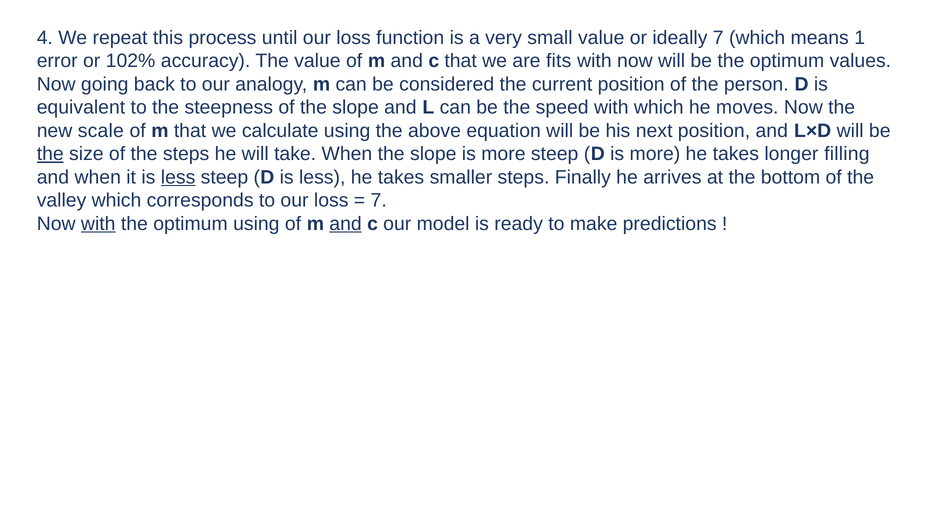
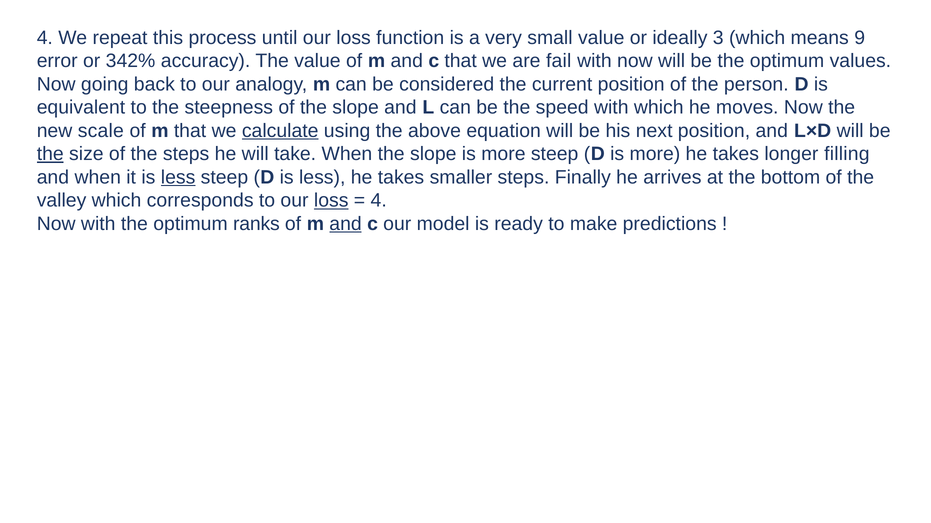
ideally 7: 7 -> 3 (718, 38)
1: 1 -> 9 (860, 38)
102%: 102% -> 342% (131, 61)
fits: fits -> fail (559, 61)
calculate underline: none -> present (280, 131)
loss underline: none -> present (331, 201)
7: 7 -> 4 (379, 201)
with underline: present -> none (98, 224)
optimum using: using -> ranks (256, 224)
